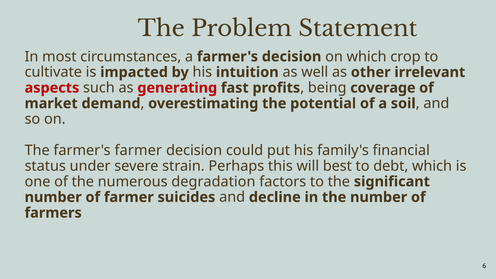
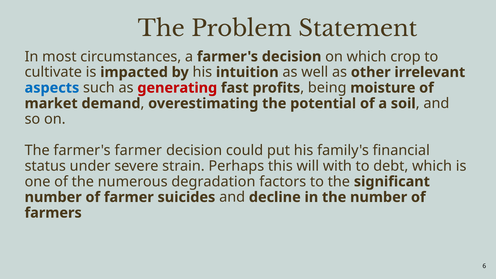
aspects colour: red -> blue (52, 88)
coverage: coverage -> moisture (383, 88)
best: best -> with (337, 166)
